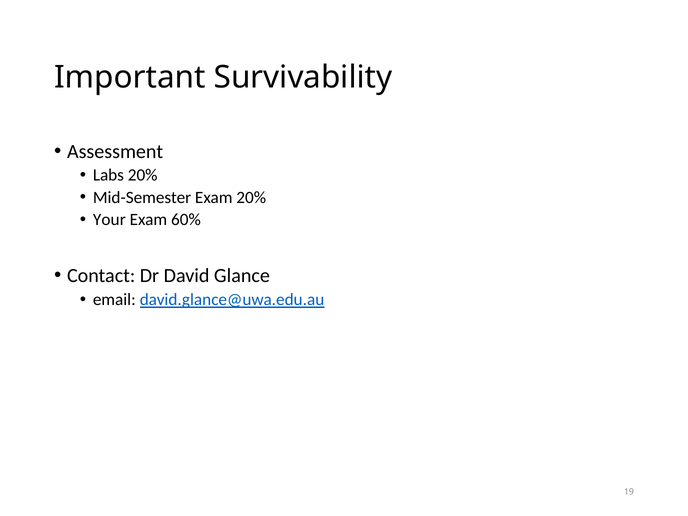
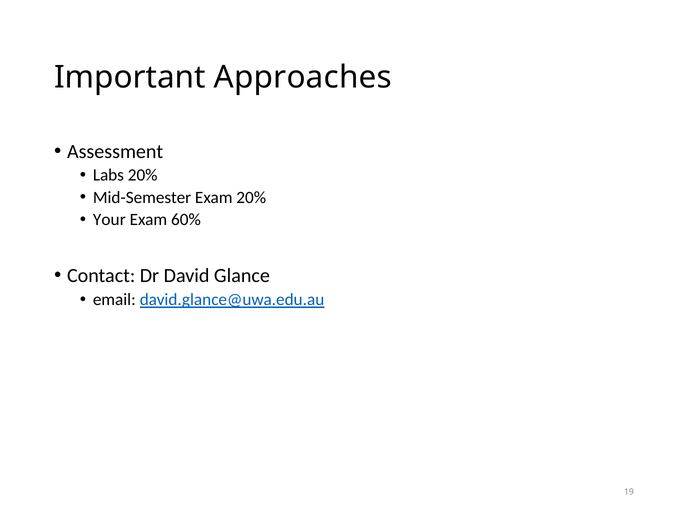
Survivability: Survivability -> Approaches (303, 77)
